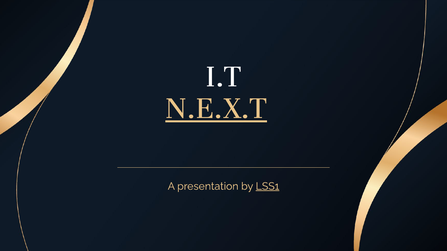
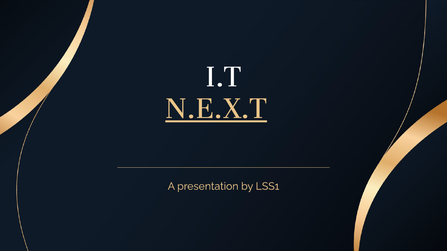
LSS1 underline: present -> none (267, 187)
